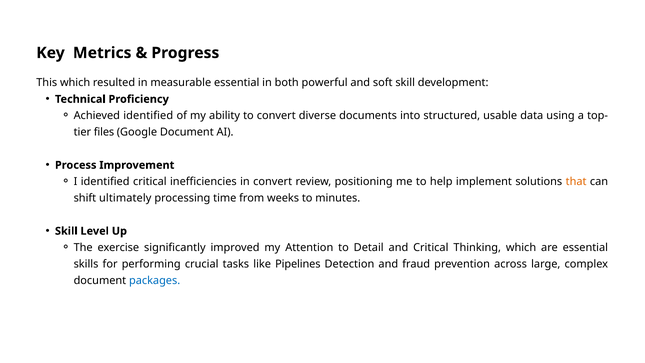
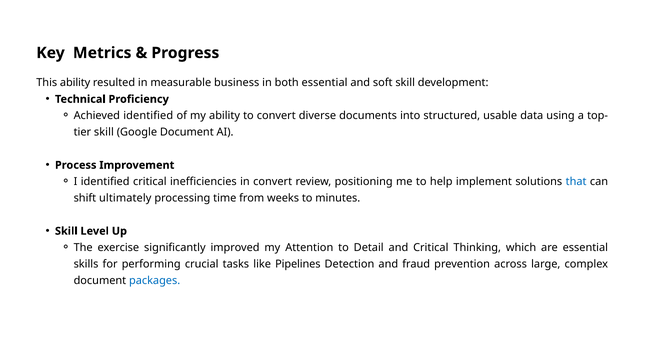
This which: which -> ability (75, 83)
measurable essential: essential -> business (237, 83)
both powerful: powerful -> essential (325, 83)
files: files -> skill (104, 132)
that colour: orange -> blue (576, 182)
